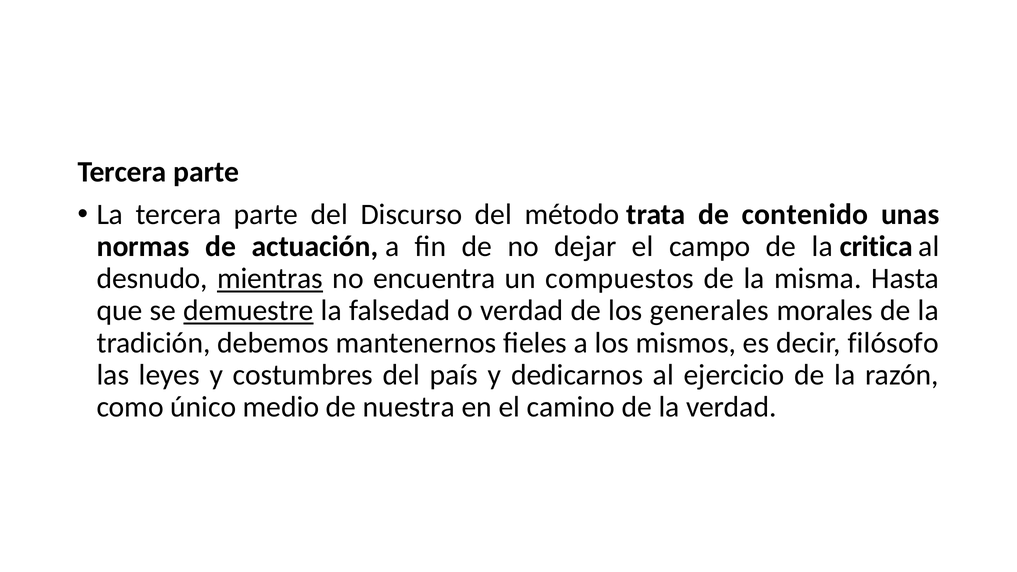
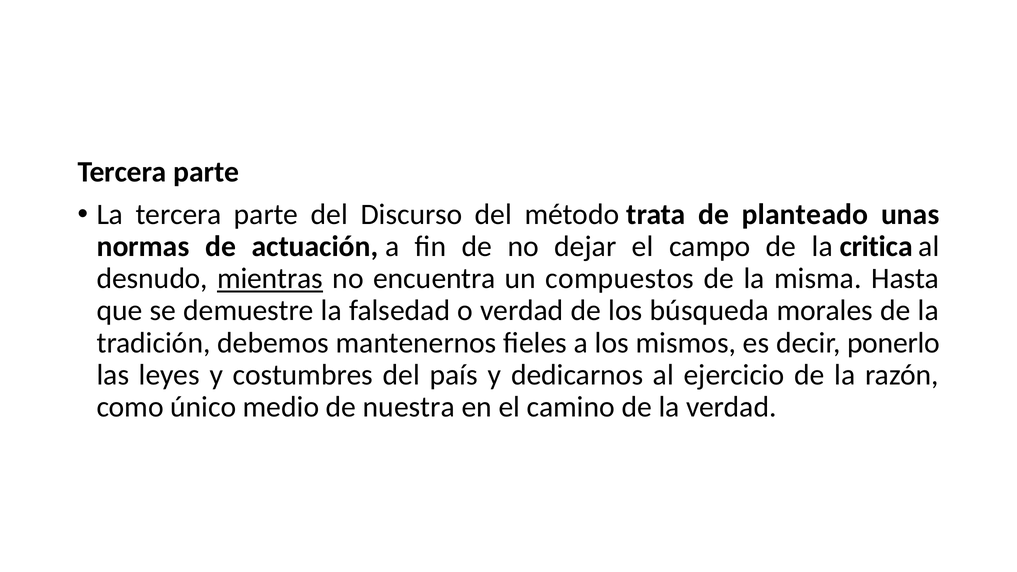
contenido: contenido -> planteado (805, 215)
demuestre underline: present -> none (248, 311)
generales: generales -> búsqueda (709, 311)
filósofo: filósofo -> ponerlo (893, 343)
